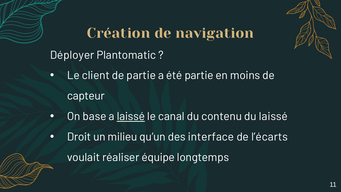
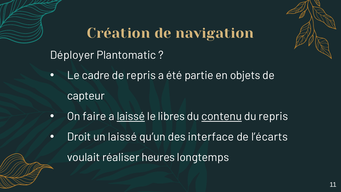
client: client -> cadre (96, 75)
de partie: partie -> repris (141, 75)
moins: moins -> objets (245, 75)
base: base -> faire (94, 116)
canal: canal -> libres (171, 116)
contenu underline: none -> present (222, 116)
du laissé: laissé -> repris (273, 116)
un milieu: milieu -> laissé (122, 137)
équipe: équipe -> heures (158, 157)
